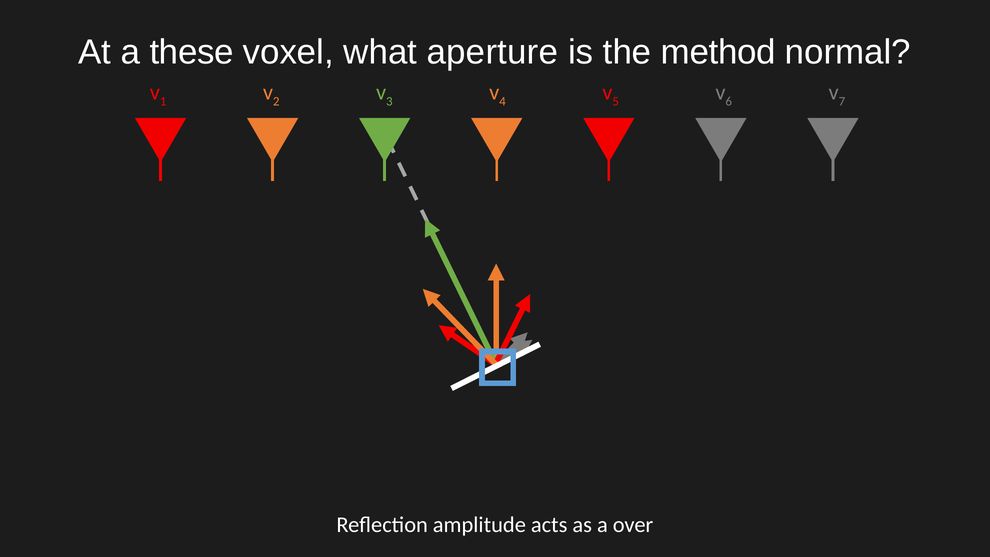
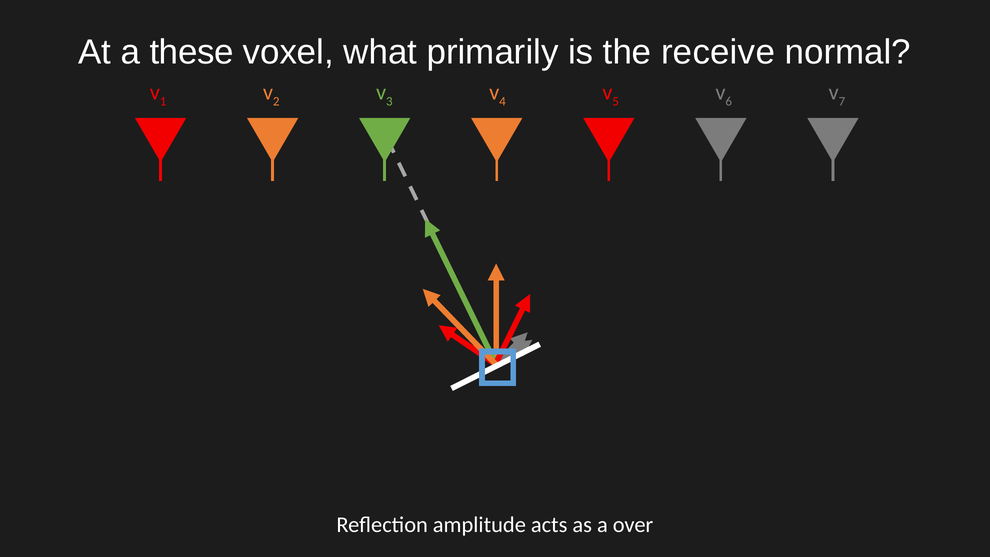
aperture: aperture -> primarily (493, 52)
method: method -> receive (718, 52)
